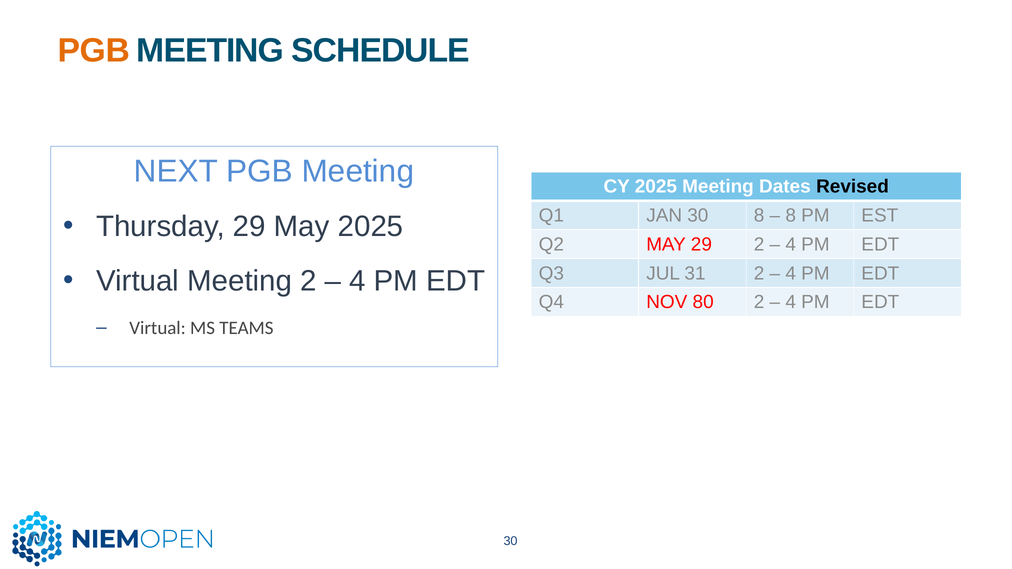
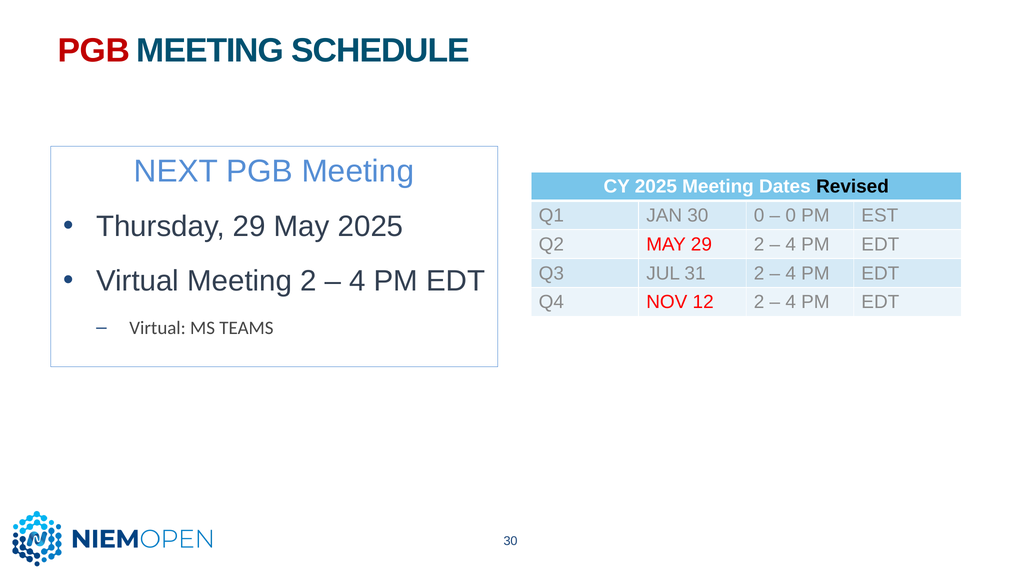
PGB colour: orange -> red (94, 51)
30 8: 8 -> 0 (759, 216)
8: 8 -> 0 (791, 216)
80: 80 -> 12 (703, 302)
